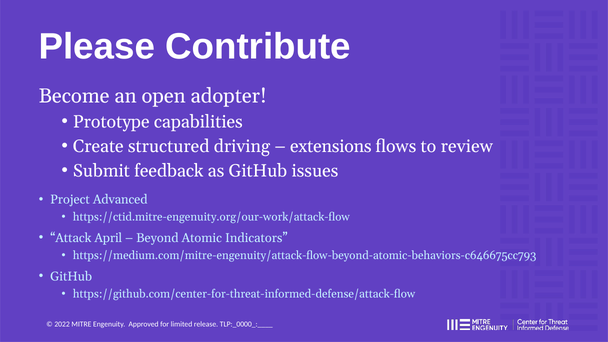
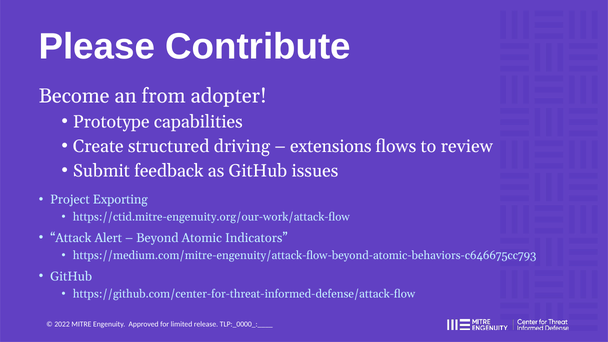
open: open -> from (164, 96)
Advanced: Advanced -> Exporting (120, 200)
April: April -> Alert (108, 238)
